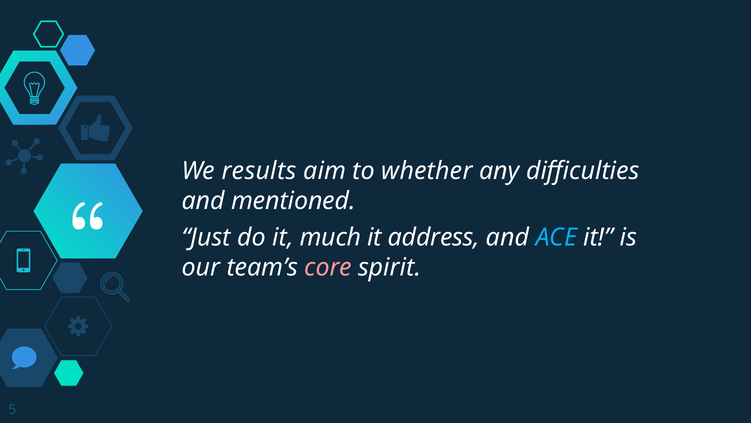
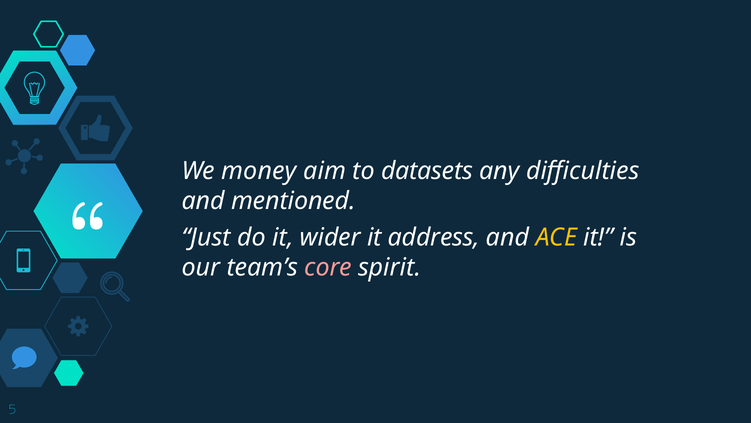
results: results -> money (259, 171)
whether: whether -> datasets (427, 171)
much: much -> wider (330, 237)
ACE colour: light blue -> yellow (556, 237)
